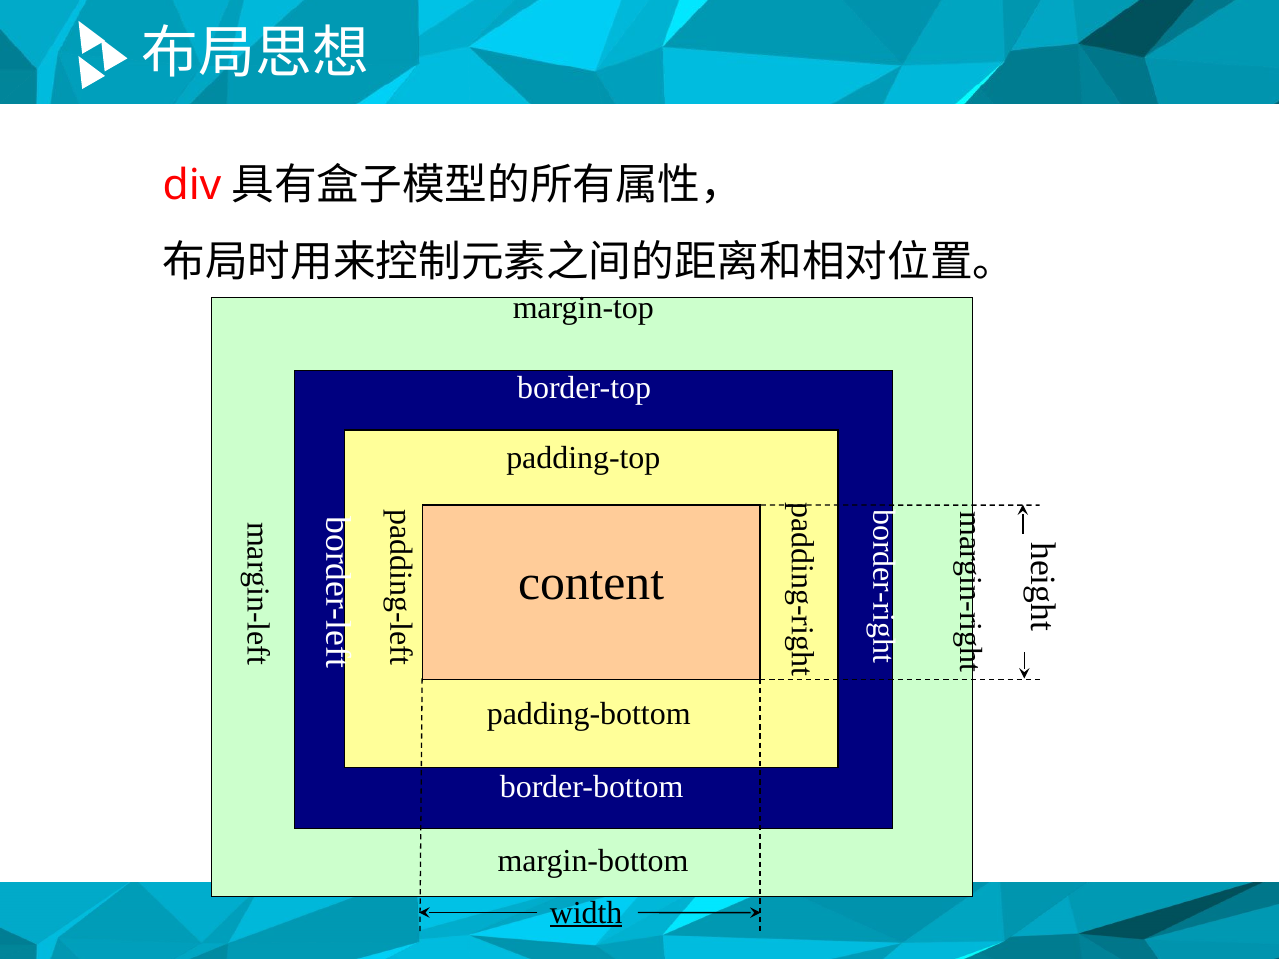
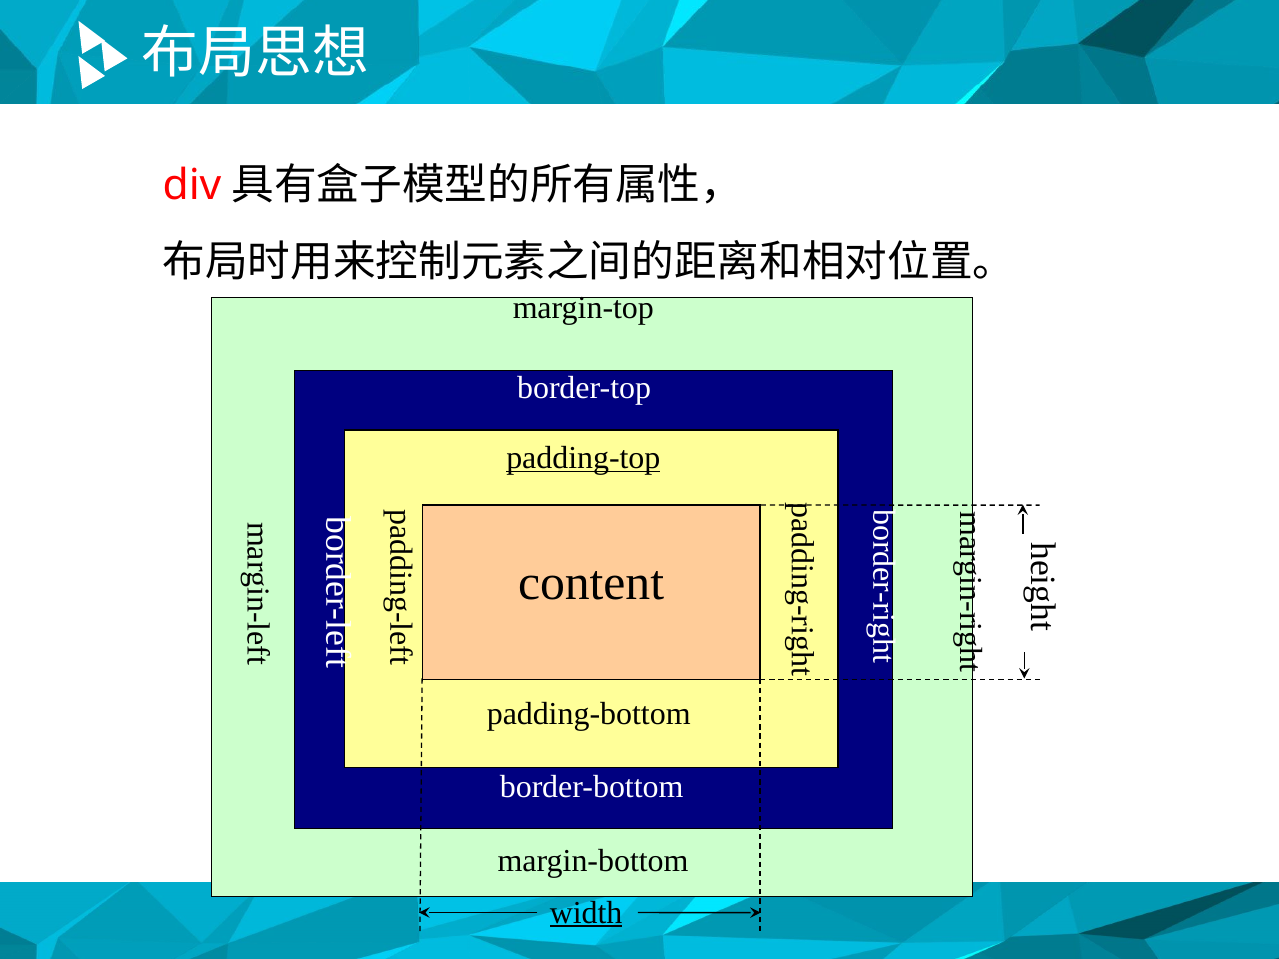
padding-top underline: none -> present (583, 458)
